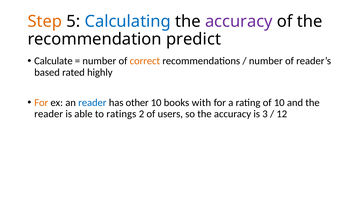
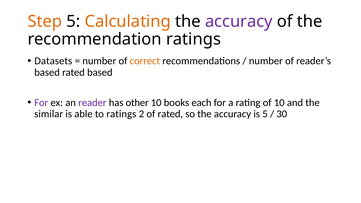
Calculating colour: blue -> orange (128, 21)
recommendation predict: predict -> ratings (193, 39)
Calculate: Calculate -> Datasets (53, 61)
rated highly: highly -> based (100, 72)
For colour: orange -> purple (41, 103)
reader colour: blue -> purple (92, 103)
with: with -> each (202, 103)
reader: reader -> similar (49, 114)
of users: users -> rated (170, 114)
is 3: 3 -> 5 (265, 114)
12: 12 -> 30 (282, 114)
